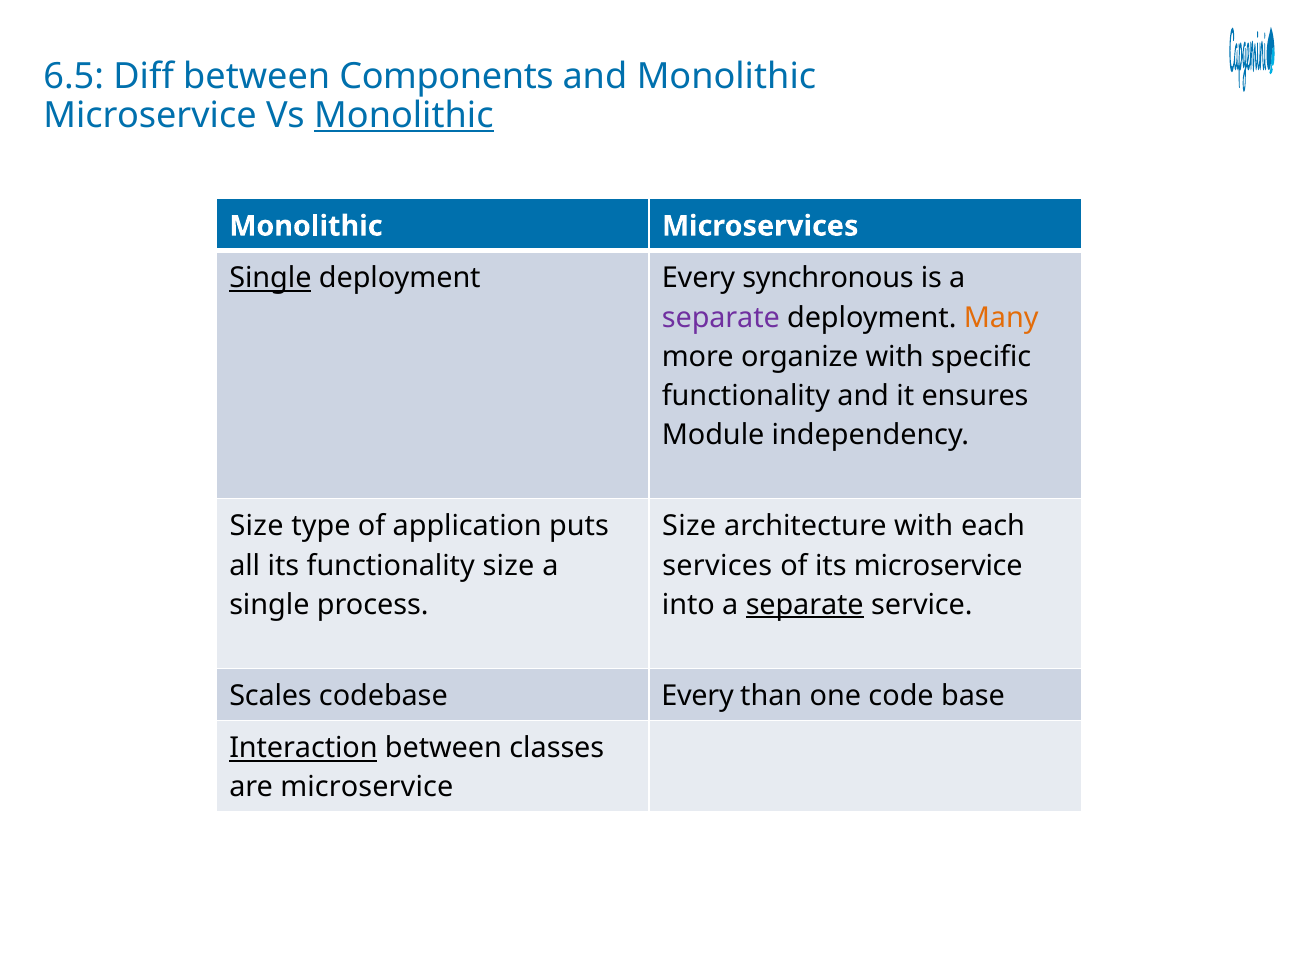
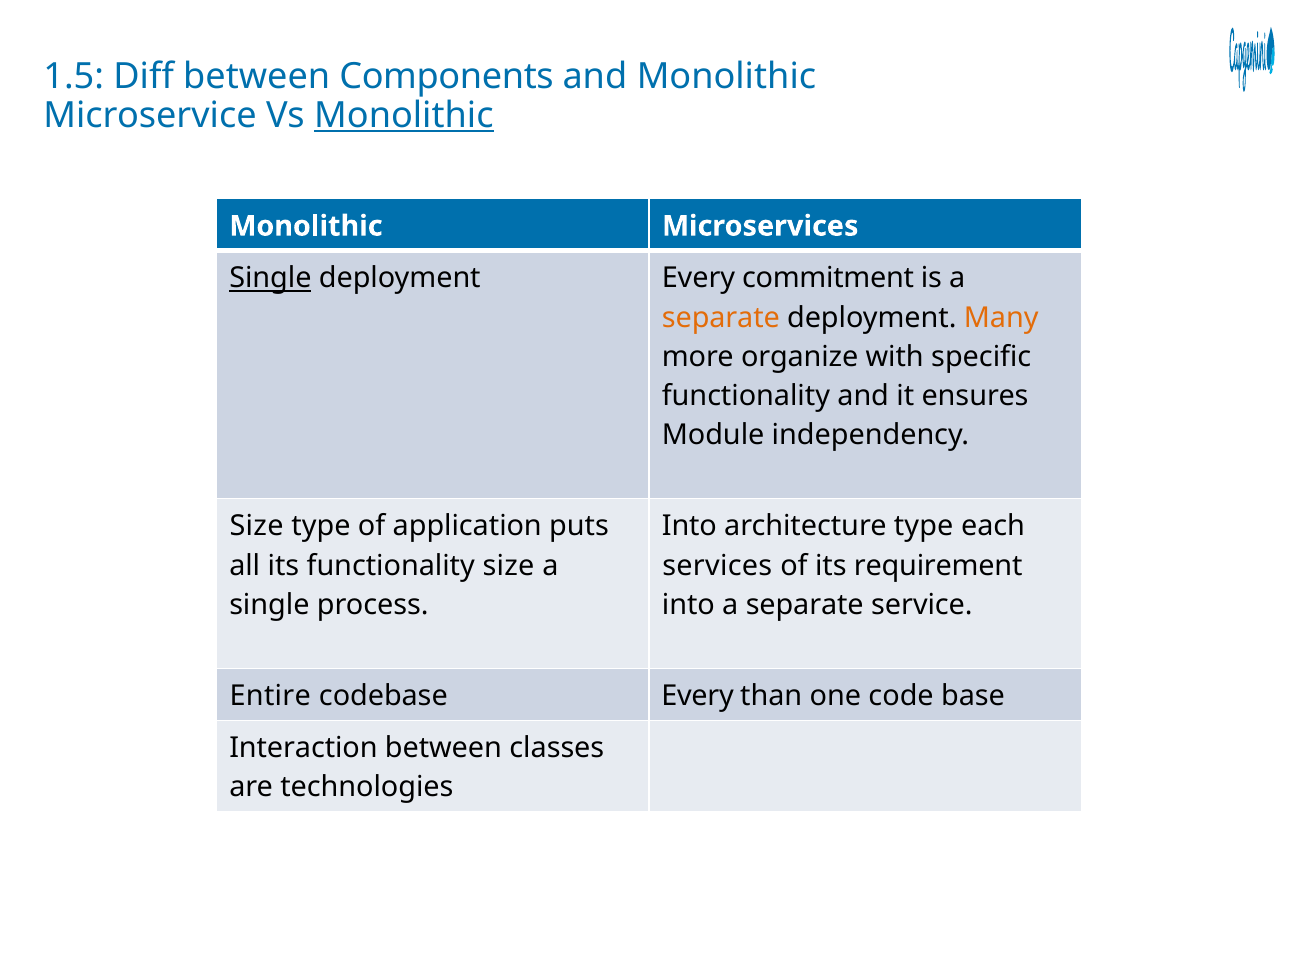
6.5: 6.5 -> 1.5 (74, 77)
synchronous: synchronous -> commitment (828, 278)
separate colour: purple -> orange (721, 317)
Size: Size -> Into (689, 526)
architecture with: with -> type (924, 526)
its microservice: microservice -> requirement (938, 565)
separate underline: present -> none (805, 604)
Scales: Scales -> Entire (270, 696)
Interaction underline: present -> none (303, 748)
are microservice: microservice -> technologies (367, 787)
